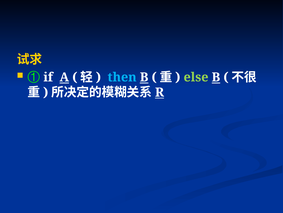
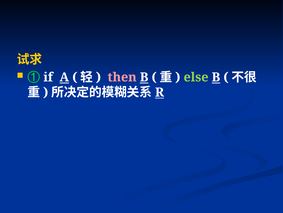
then colour: light blue -> pink (122, 77)
